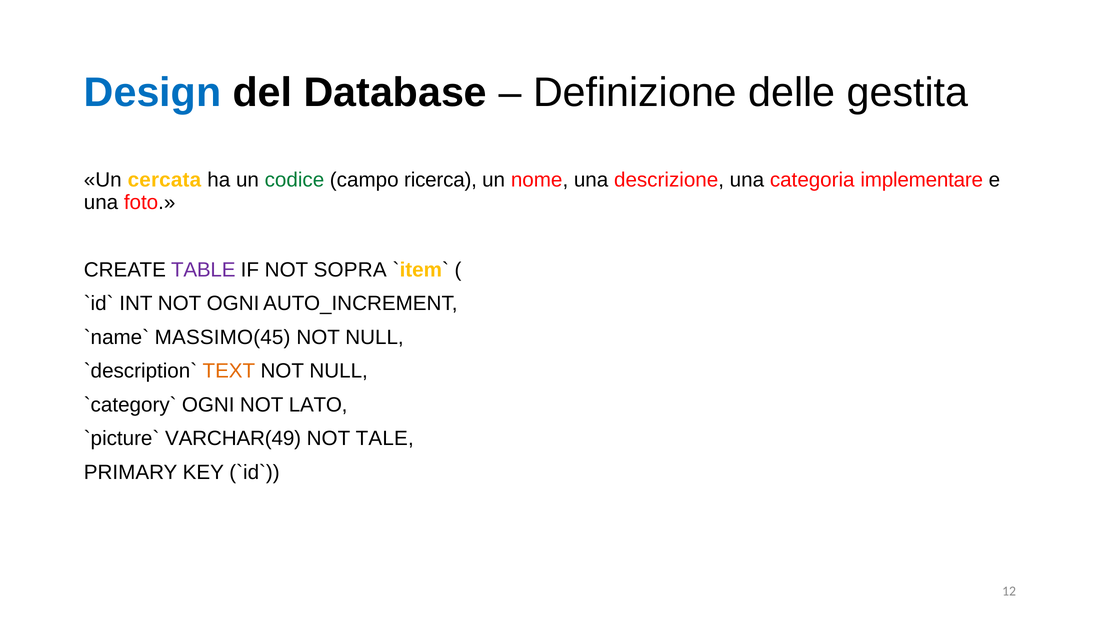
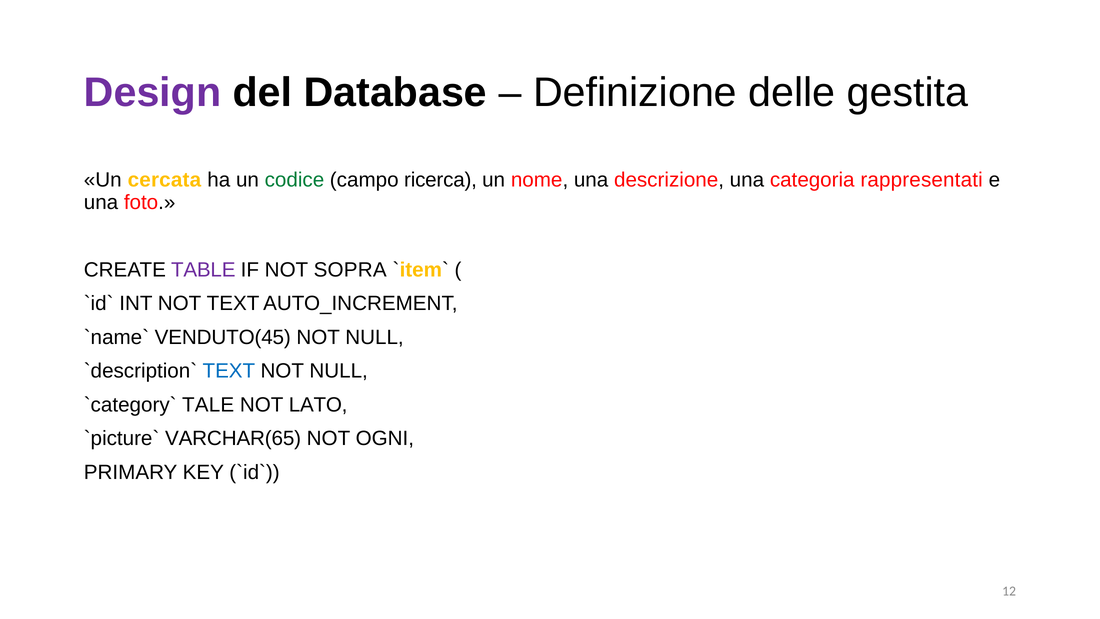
Design colour: blue -> purple (153, 92)
implementare: implementare -> rappresentati (922, 180)
NOT OGNI: OGNI -> TEXT (233, 303)
MASSIMO(45: MASSIMO(45 -> VENDUTO(45 (223, 337)
TEXT colour: orange -> blue (229, 371)
OGNI: OGNI -> TALE (208, 405)
VARCHAR(49: VARCHAR(49 -> VARCHAR(65 (233, 438)
TALE: TALE -> OGNI (385, 438)
